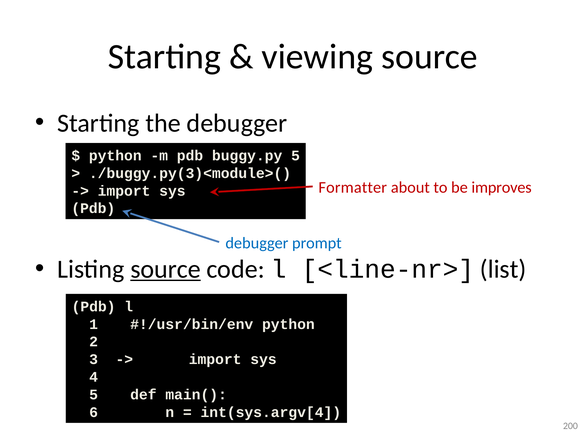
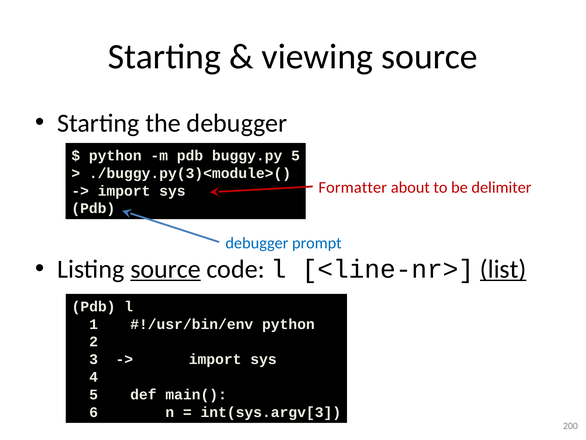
improves: improves -> delimiter (501, 187)
list underline: none -> present (503, 269)
int(sys.argv[4: int(sys.argv[4 -> int(sys.argv[3 (271, 412)
